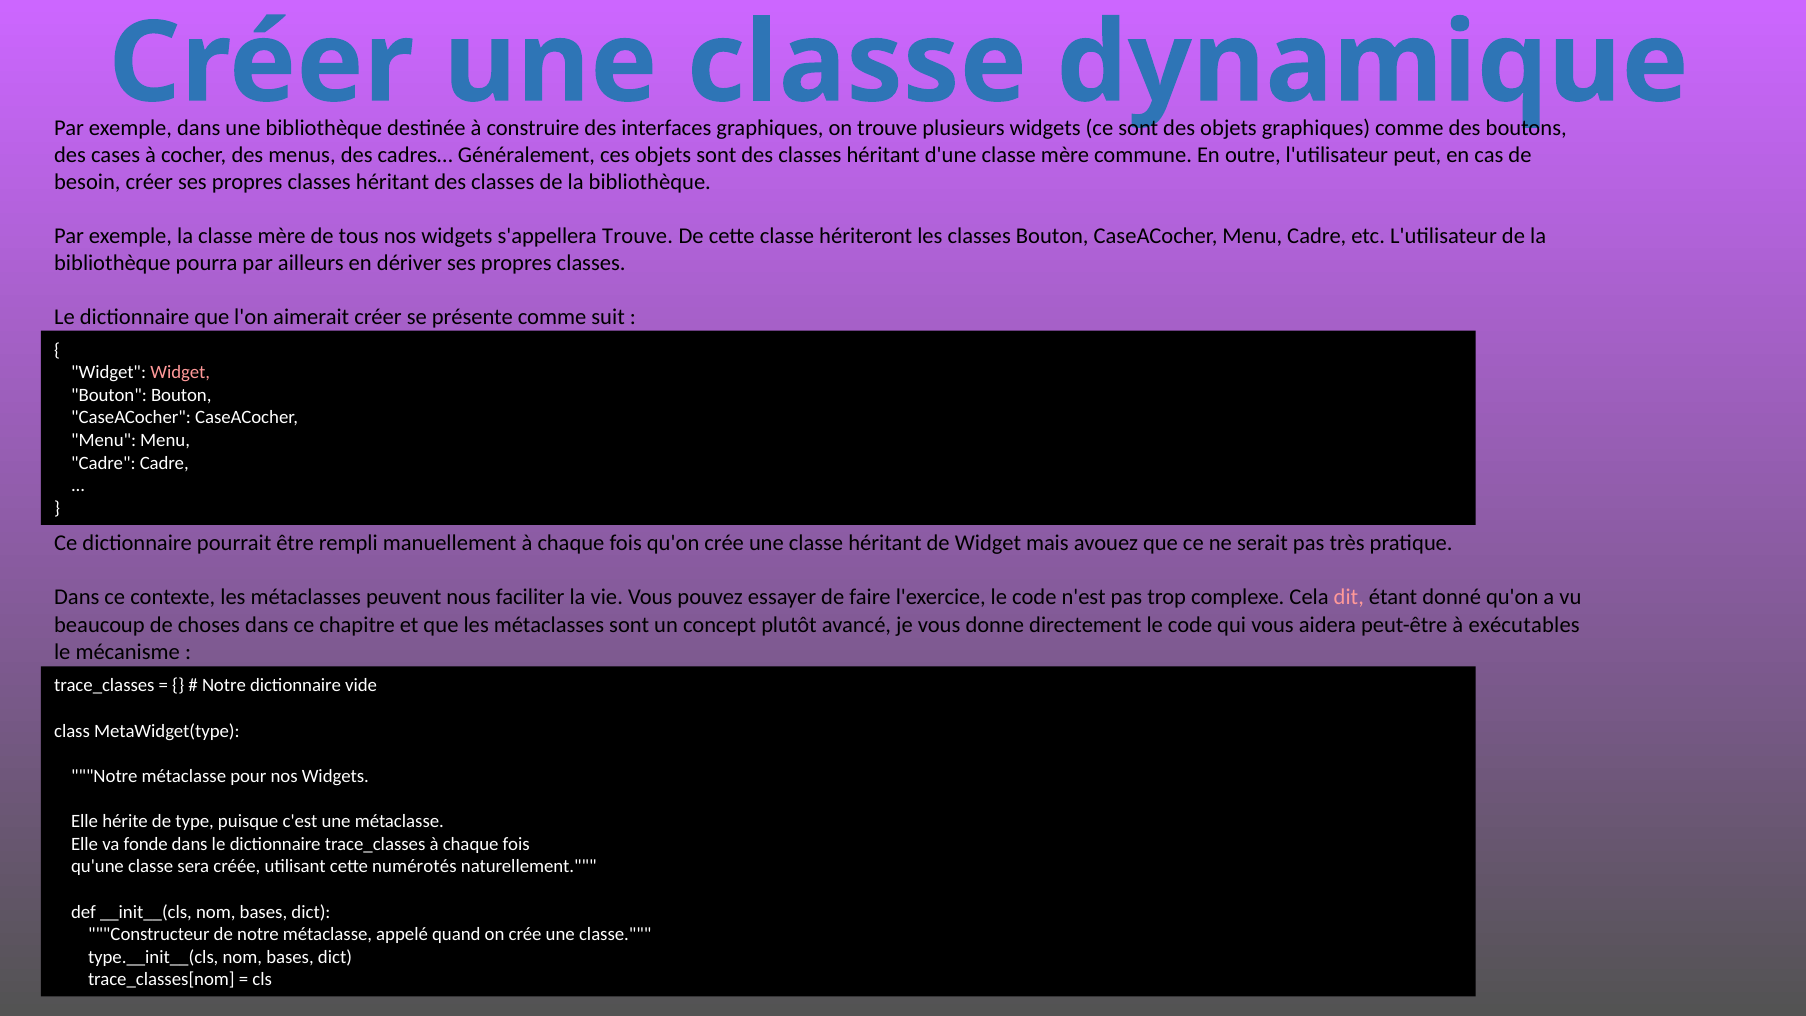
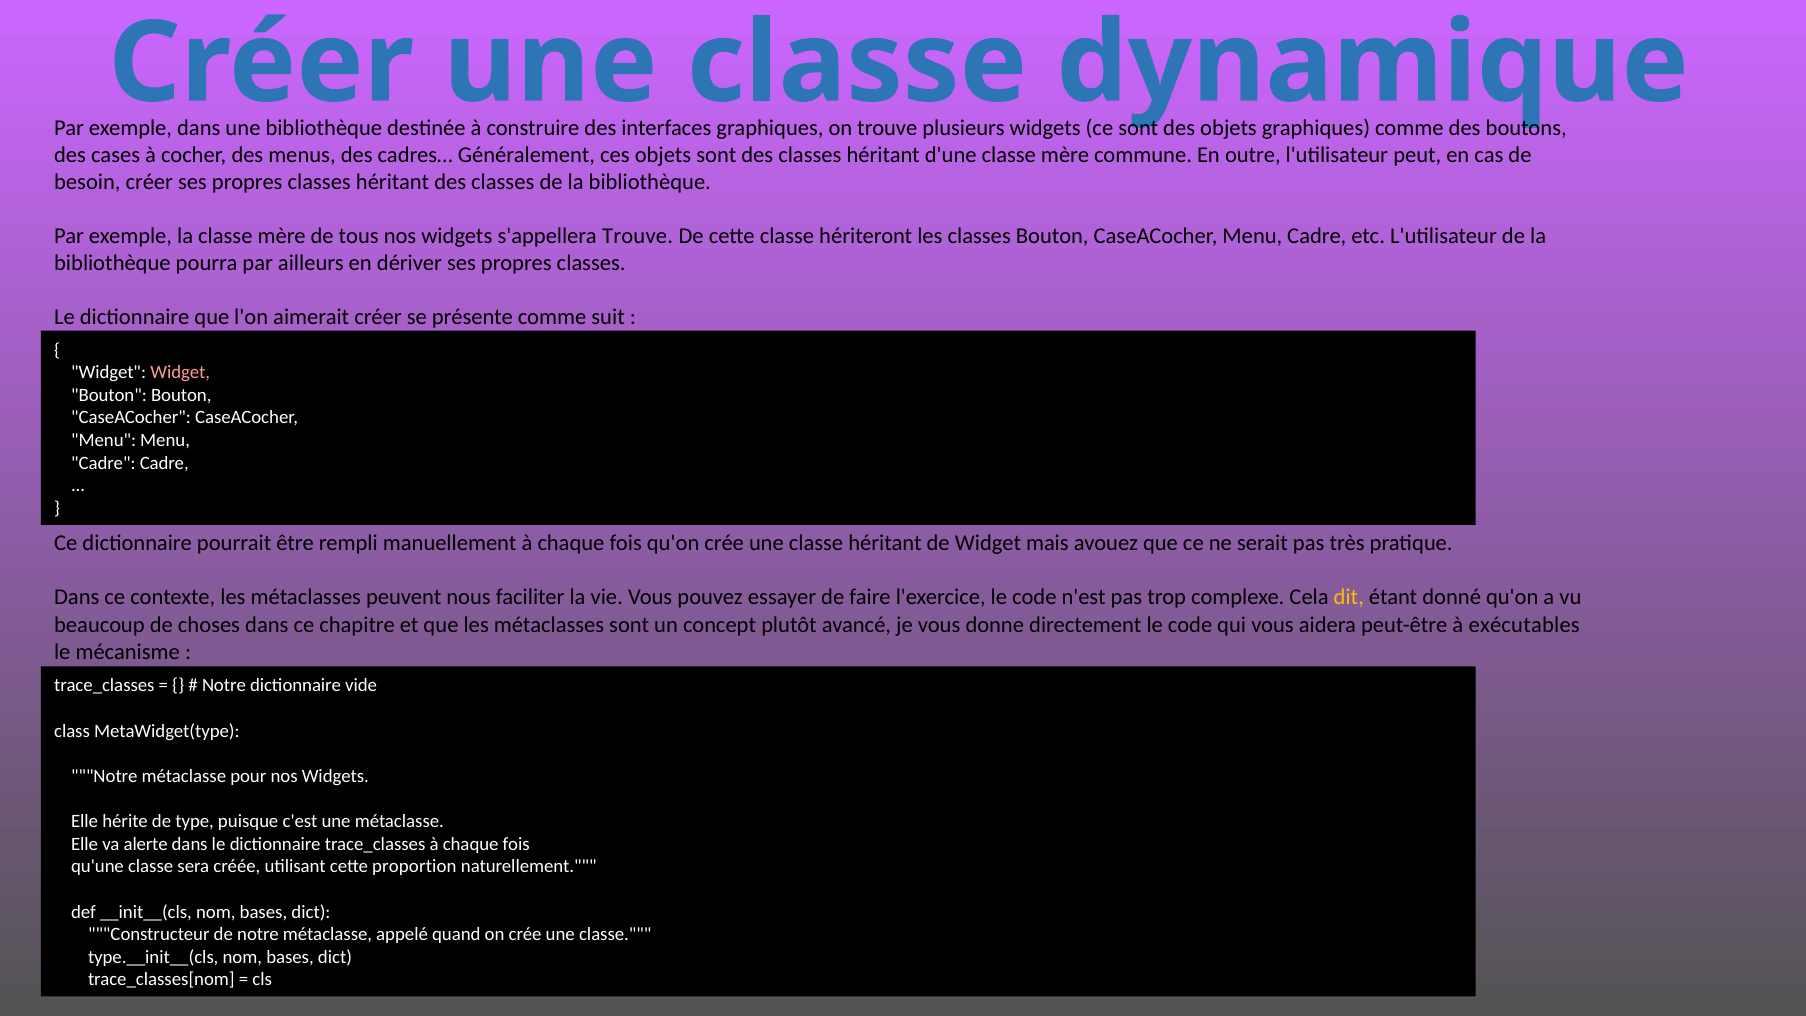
dit colour: pink -> yellow (1349, 597)
fonde: fonde -> alerte (146, 844)
numérotés: numérotés -> proportion (414, 866)
